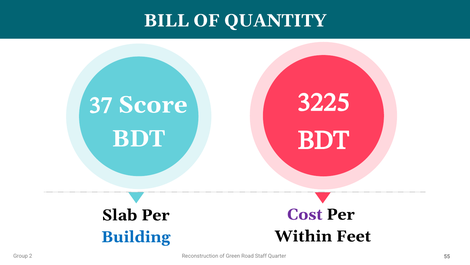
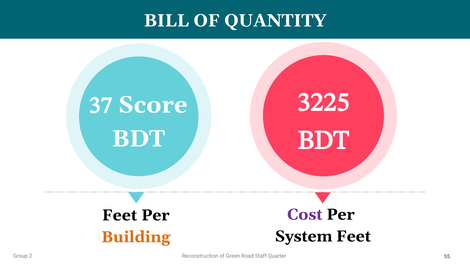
Slab: Slab -> Feet (120, 215)
Within: Within -> System (304, 236)
Building colour: blue -> orange (136, 236)
